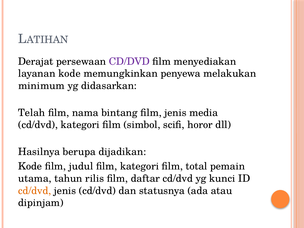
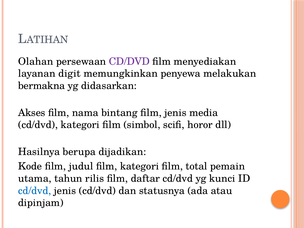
Derajat: Derajat -> Olahan (36, 61)
layanan kode: kode -> digit (69, 74)
minimum: minimum -> bermakna (42, 86)
Telah: Telah -> Akses (32, 113)
cd/dvd colour: orange -> blue (35, 191)
